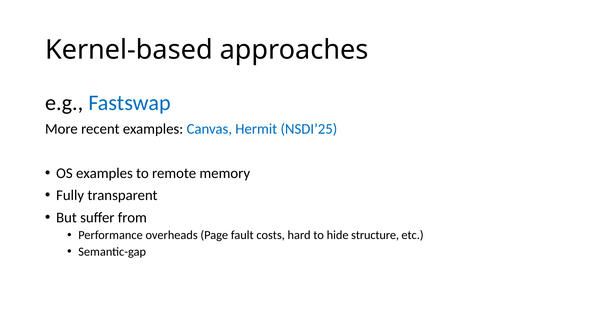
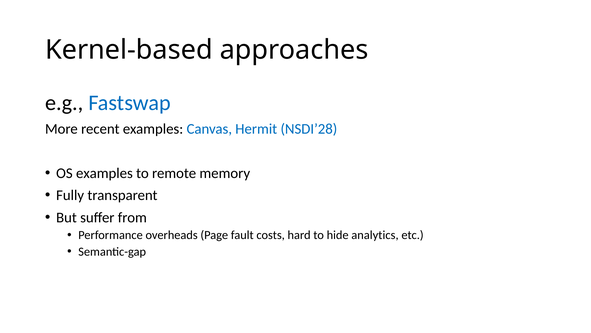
NSDI’25: NSDI’25 -> NSDI’28 (309, 129)
structure: structure -> analytics (375, 235)
